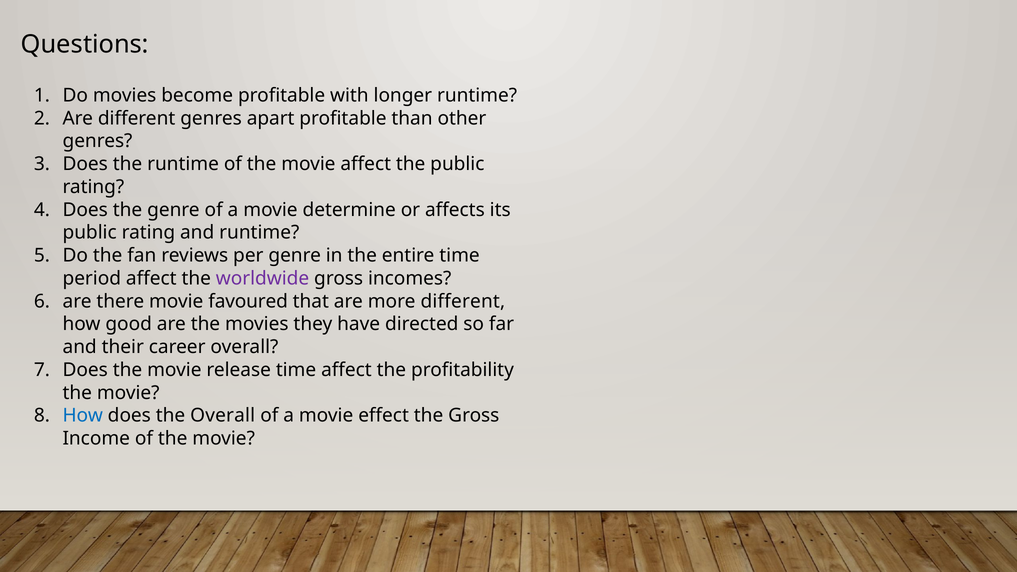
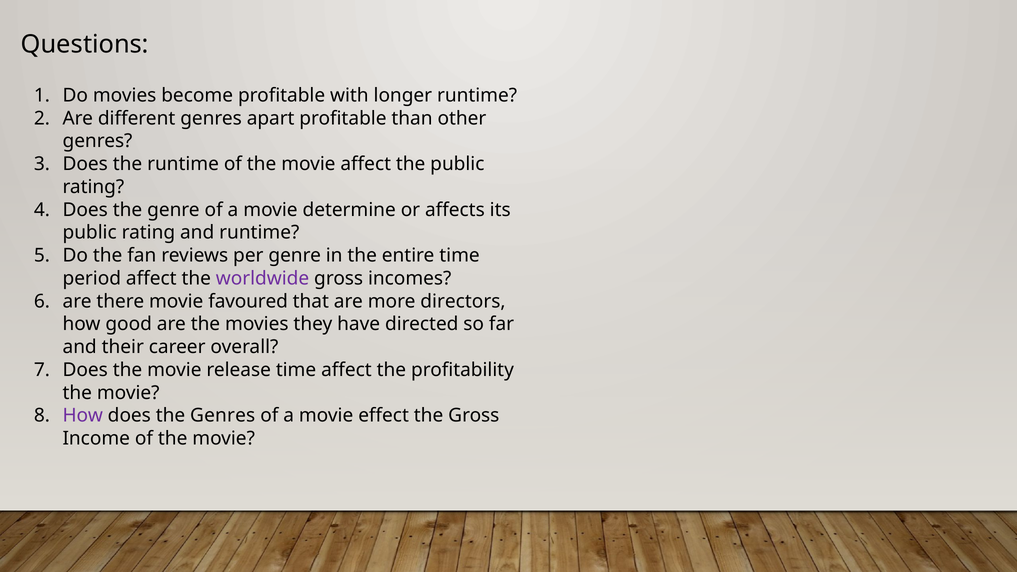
more different: different -> directors (463, 301)
How colour: blue -> purple (83, 416)
the Overall: Overall -> Genres (223, 416)
